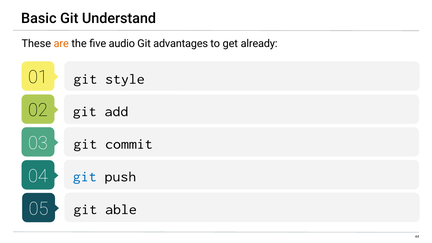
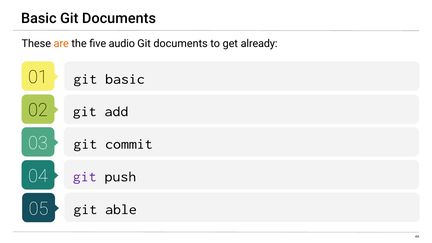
Basic Git Understand: Understand -> Documents (119, 18)
advantages: advantages -> documents (181, 43)
git style: style -> basic (125, 79)
git colour: blue -> purple (85, 177)
